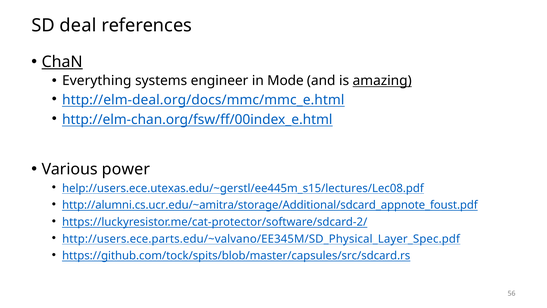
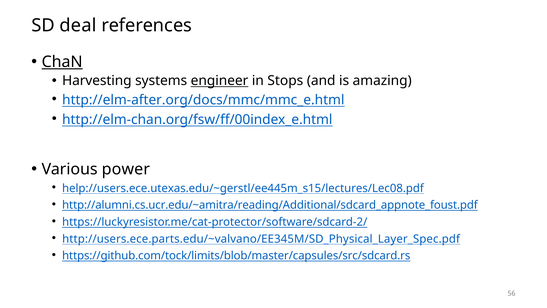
Everything: Everything -> Harvesting (97, 81)
engineer underline: none -> present (220, 81)
Mode: Mode -> Stops (285, 81)
amazing underline: present -> none (382, 81)
http://elm-deal.org/docs/mmc/mmc_e.html: http://elm-deal.org/docs/mmc/mmc_e.html -> http://elm-after.org/docs/mmc/mmc_e.html (203, 100)
http://alumni.cs.ucr.edu/~amitra/storage/Additional/sdcard_appnote_foust.pdf: http://alumni.cs.ucr.edu/~amitra/storage/Additional/sdcard_appnote_foust.pdf -> http://alumni.cs.ucr.edu/~amitra/reading/Additional/sdcard_appnote_foust.pdf (270, 205)
https://github.com/tock/spits/blob/master/capsules/src/sdcard.rs: https://github.com/tock/spits/blob/master/capsules/src/sdcard.rs -> https://github.com/tock/limits/blob/master/capsules/src/sdcard.rs (236, 256)
